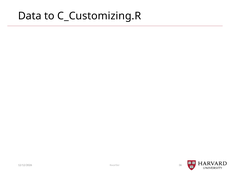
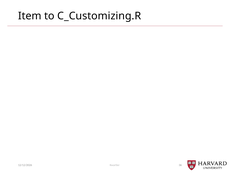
Data: Data -> Item (30, 16)
